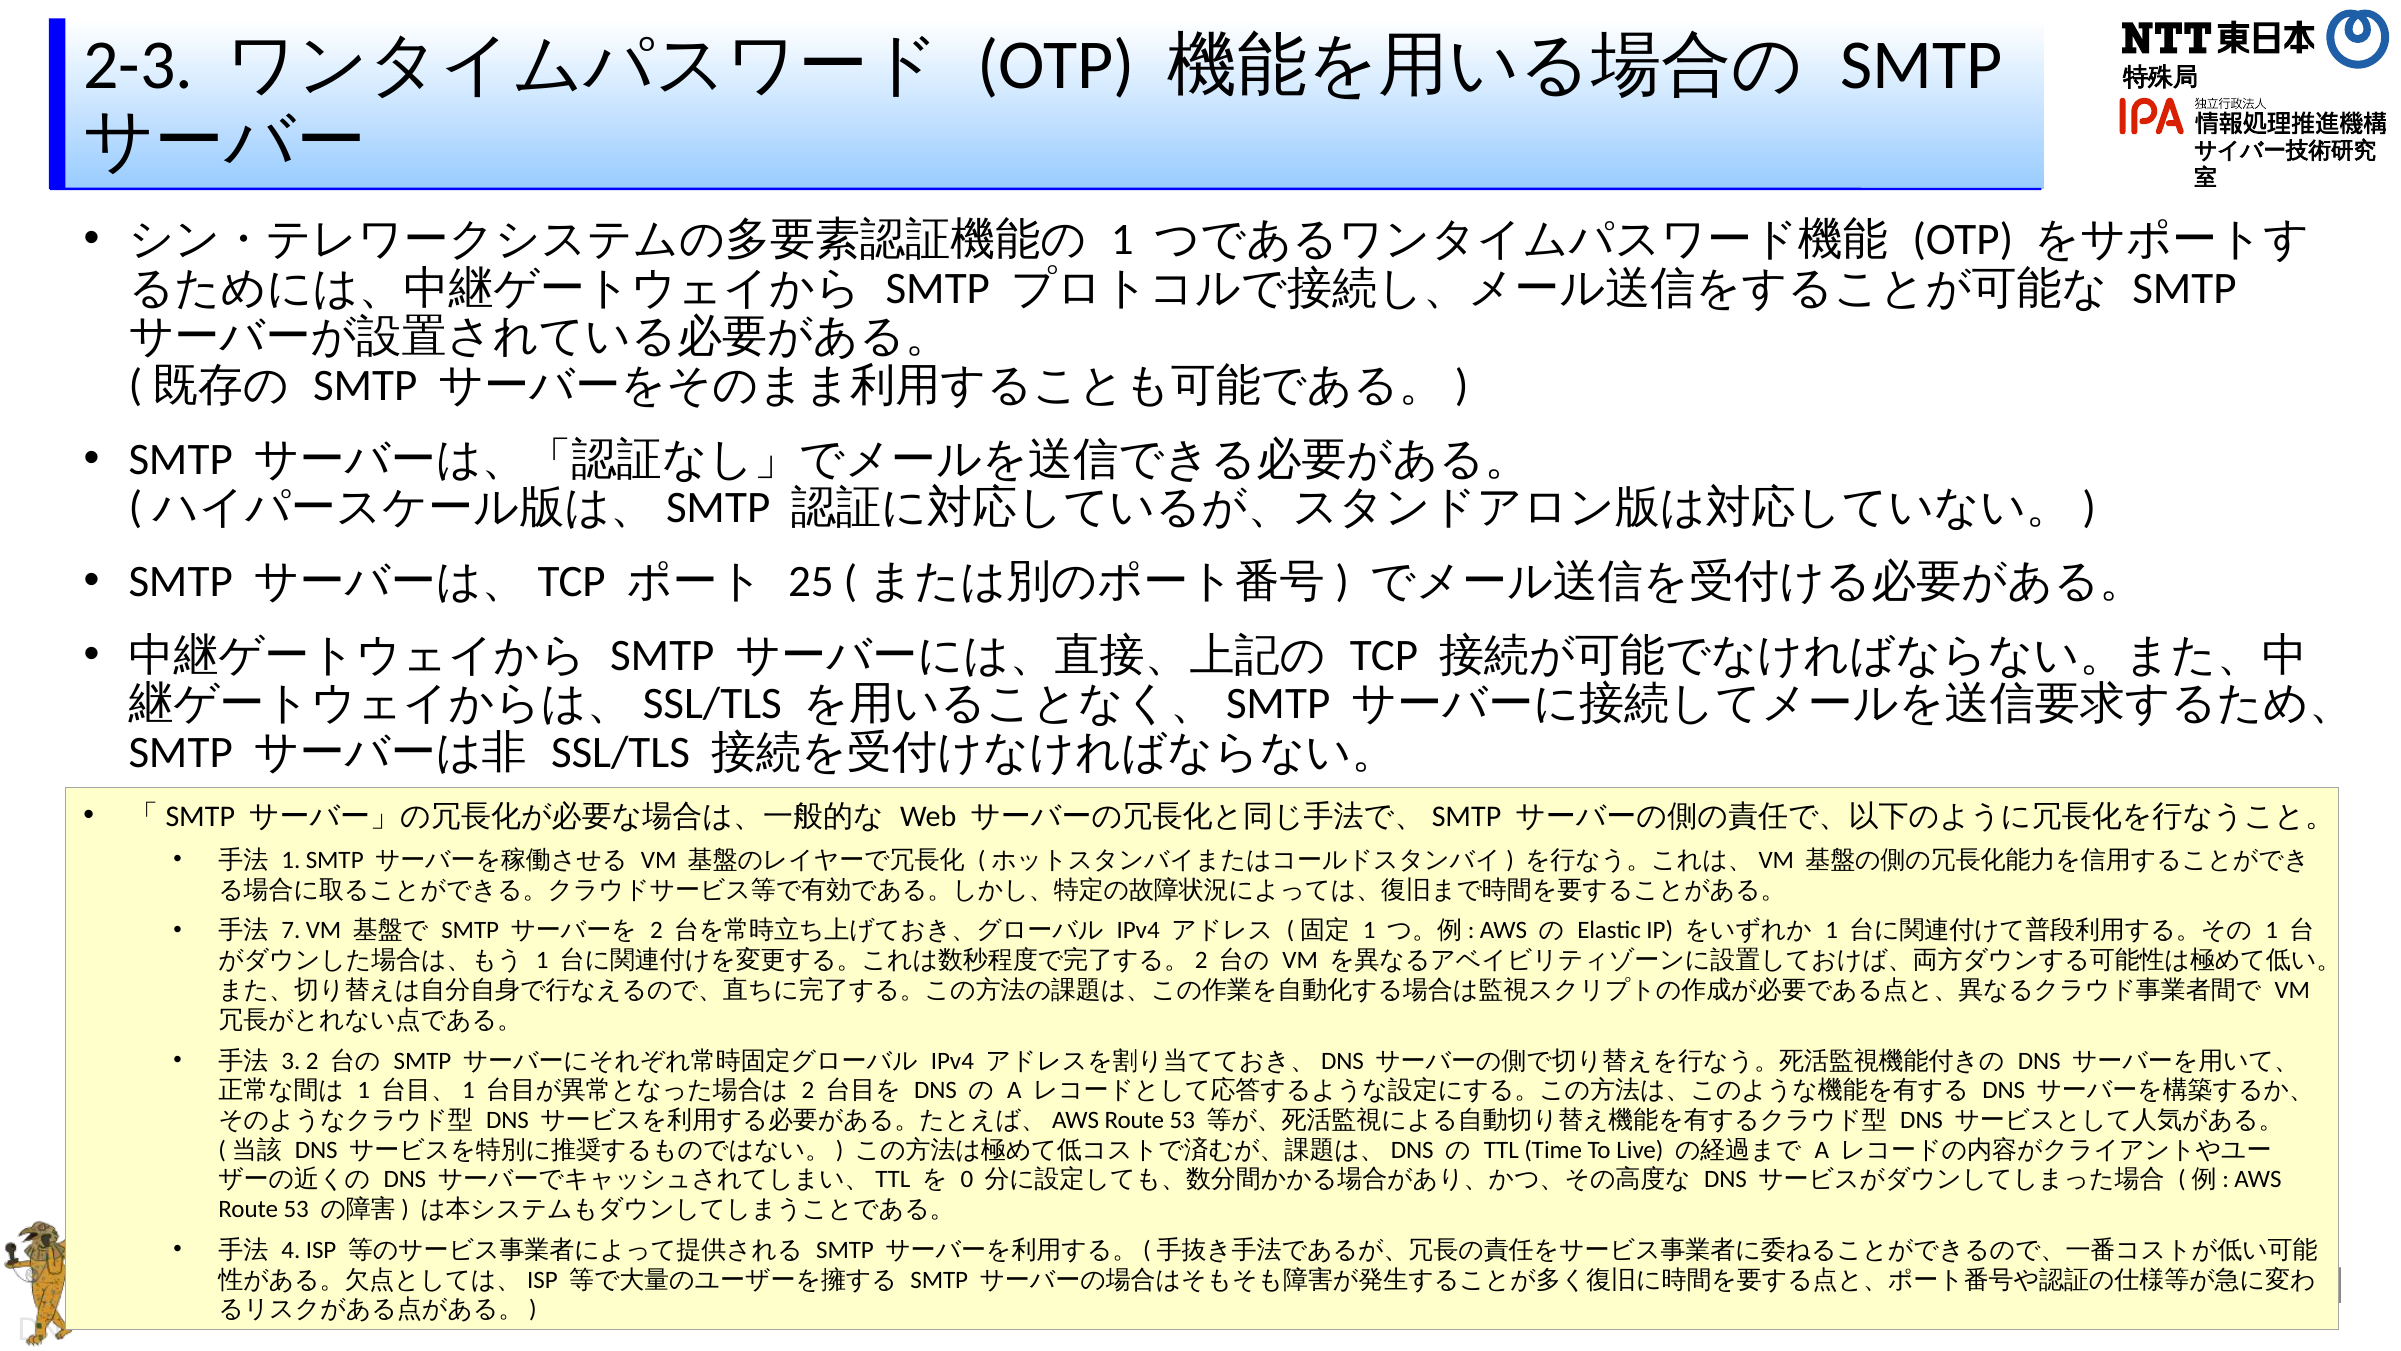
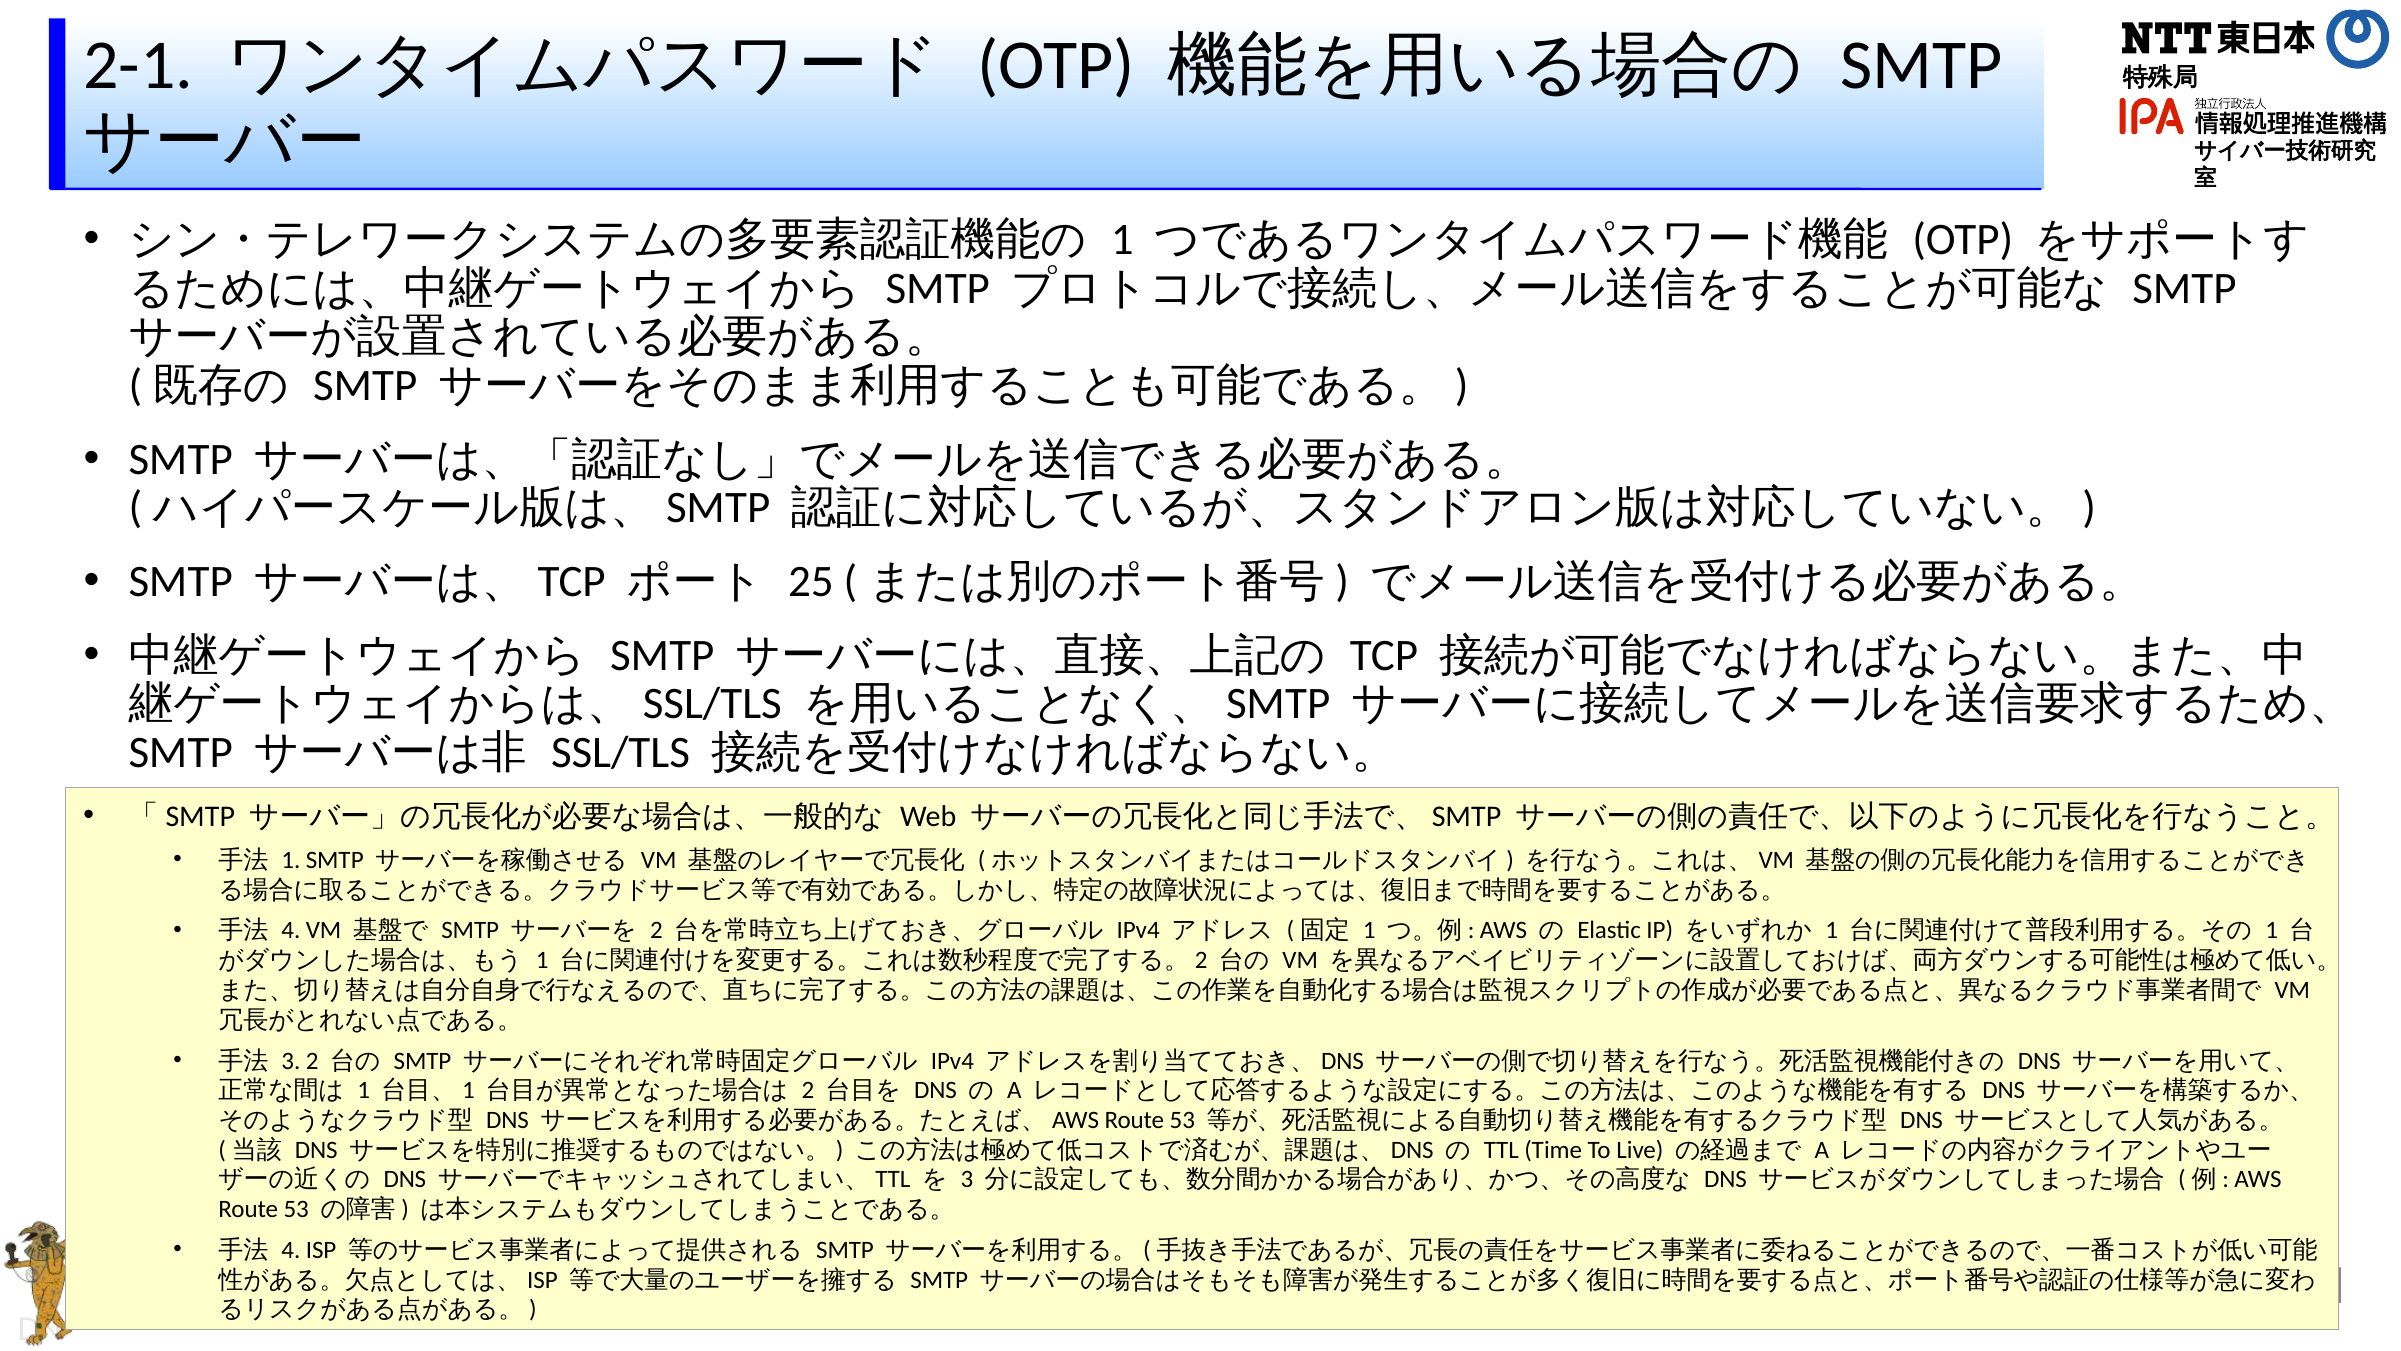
2-3: 2-3 -> 2-1 (138, 65)
7: 7 -> 4 (291, 930)
0: 0 -> 3 (967, 1179)
